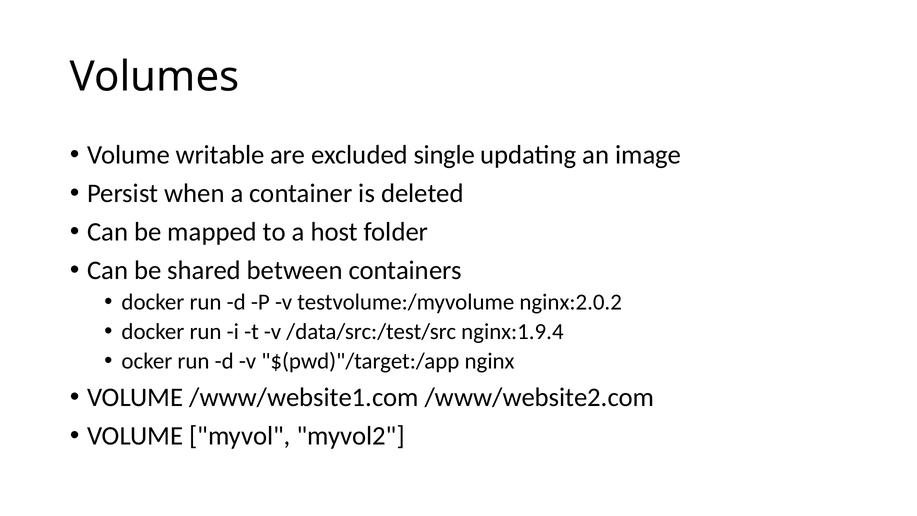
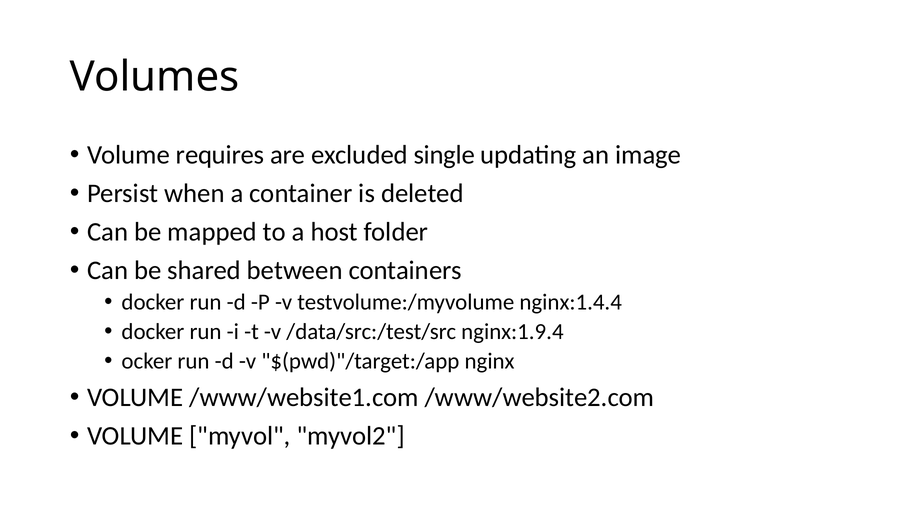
writable: writable -> requires (220, 155)
nginx:2.0.2: nginx:2.0.2 -> nginx:1.4.4 (571, 302)
